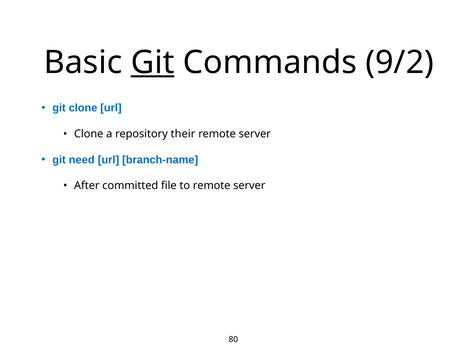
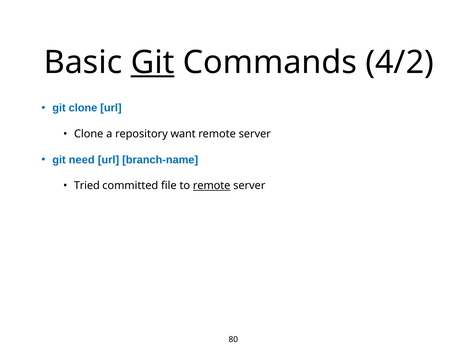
9/2: 9/2 -> 4/2 (400, 62)
their: their -> want (183, 134)
After: After -> Tried (87, 186)
remote underline: none -> present (212, 186)
